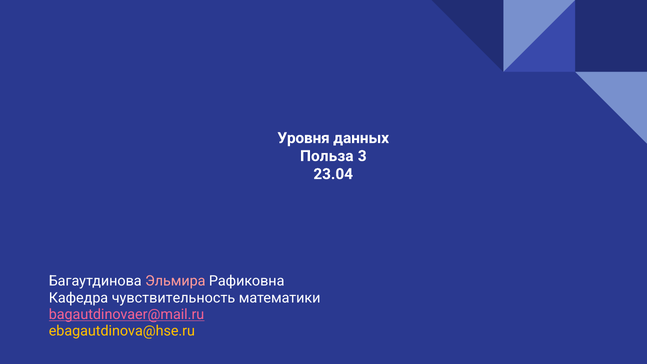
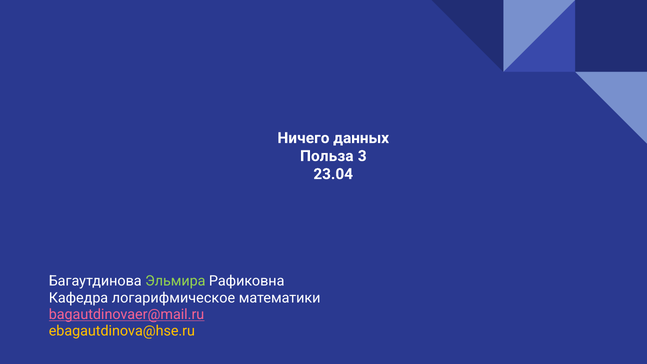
Уровня: Уровня -> Ничего (303, 138)
Эльмира colour: pink -> light green (175, 281)
чувствительность: чувствительность -> логарифмическое (173, 298)
